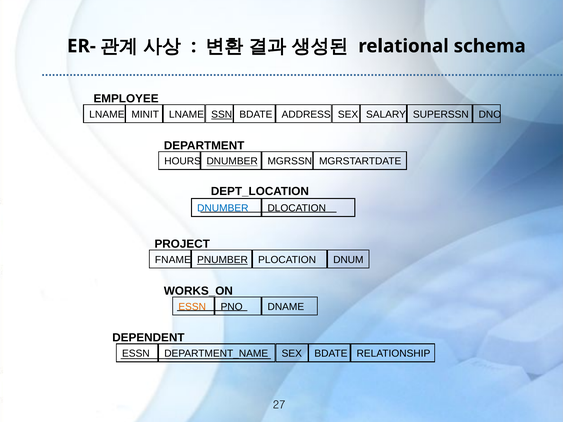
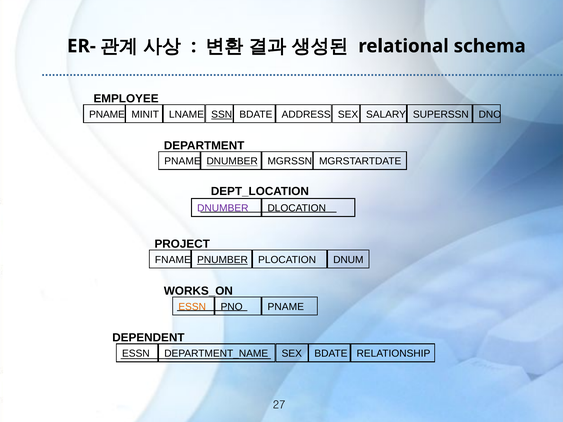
LNAME: LNAME -> PNAME (107, 114)
HOURS: HOURS -> PNAME (183, 161)
DNUMBER colour: blue -> purple (223, 208)
PNO DNAME: DNAME -> PNAME (286, 307)
